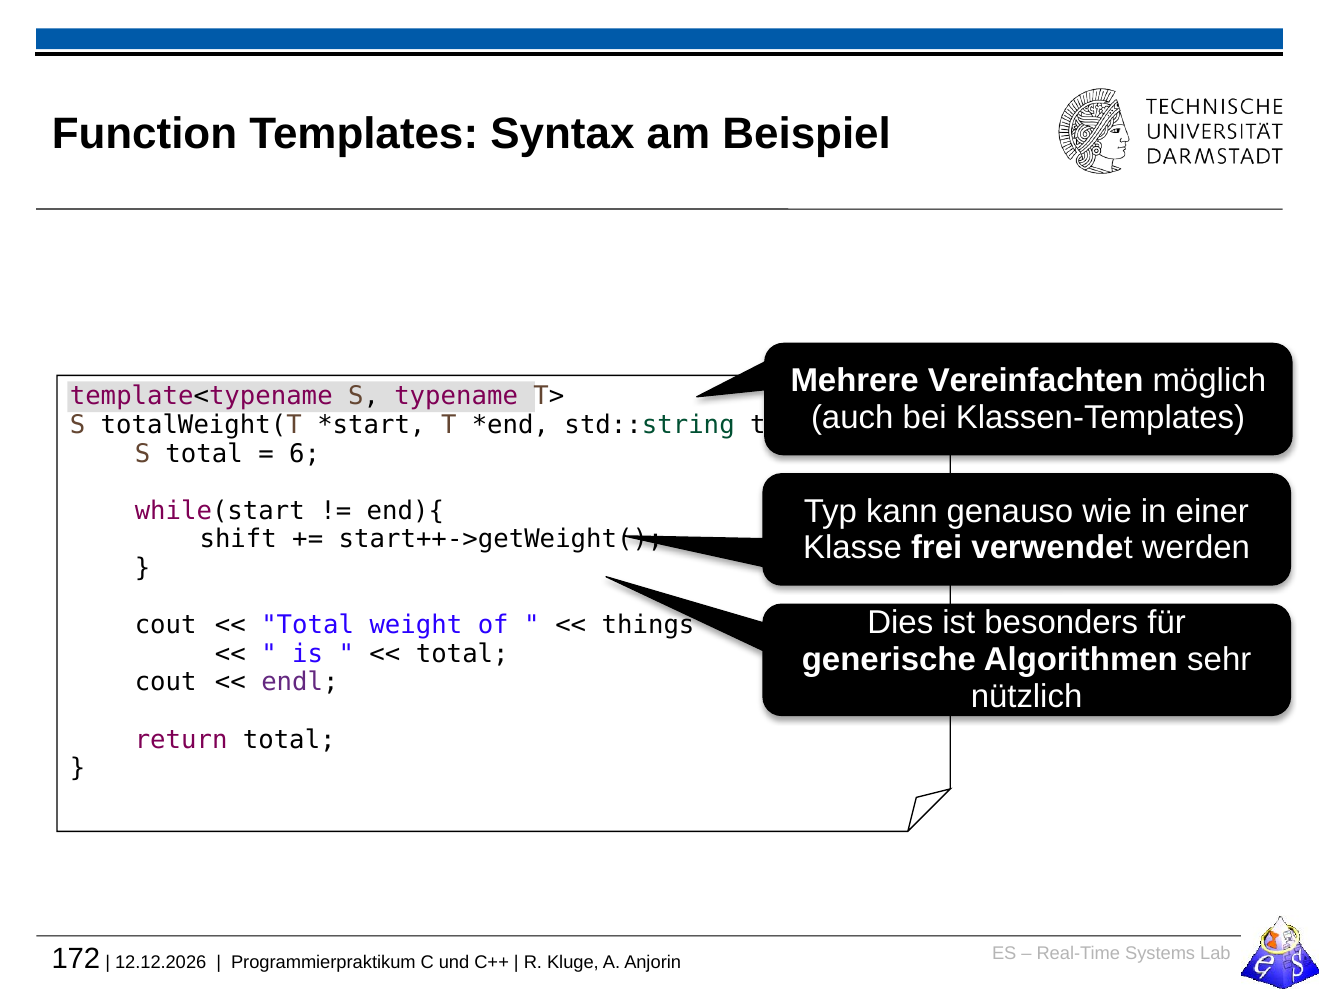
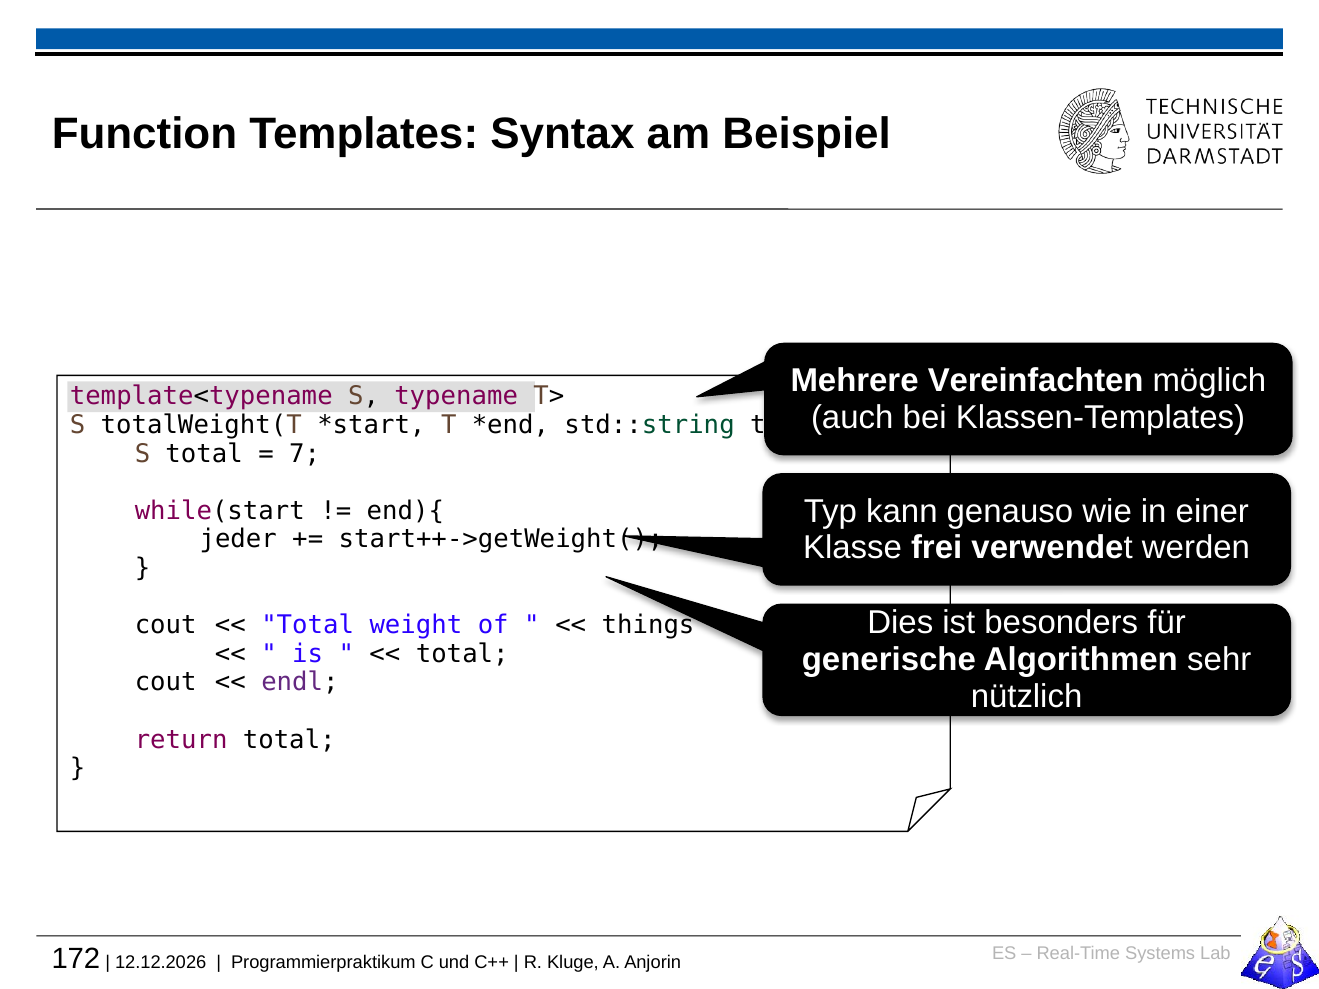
6: 6 -> 7 (305, 454)
shift: shift -> jeder (238, 539)
